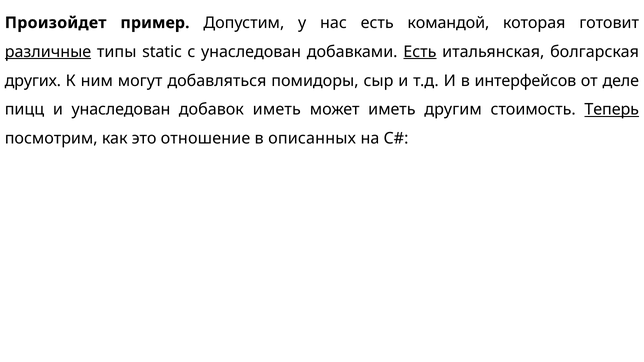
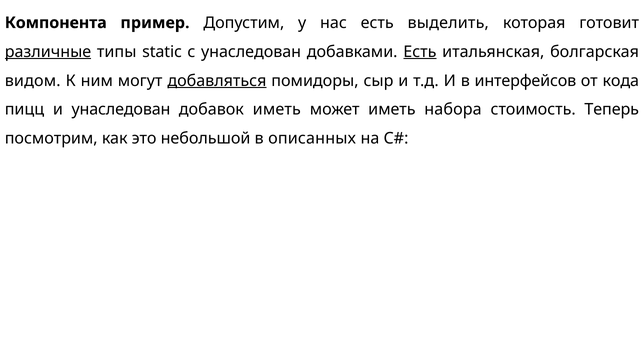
Произойдет: Произойдет -> Компонента (56, 23)
командой: командой -> выделить (448, 23)
других: других -> видом (33, 81)
добавляться underline: none -> present (217, 81)
деле: деле -> кода (621, 81)
другим: другим -> набора (453, 110)
Теперь underline: present -> none (612, 110)
отношение: отношение -> небольшой (206, 139)
